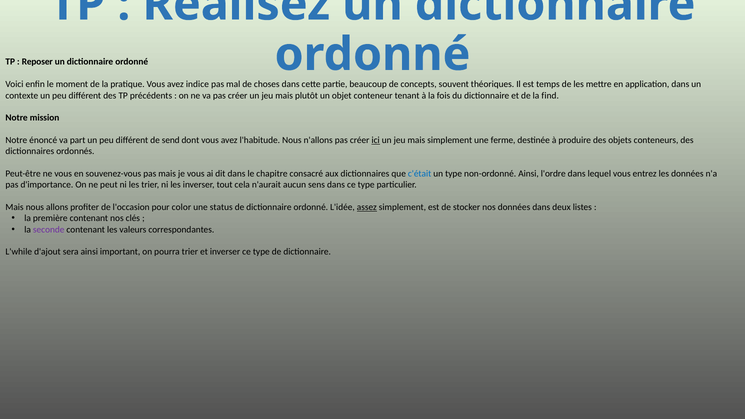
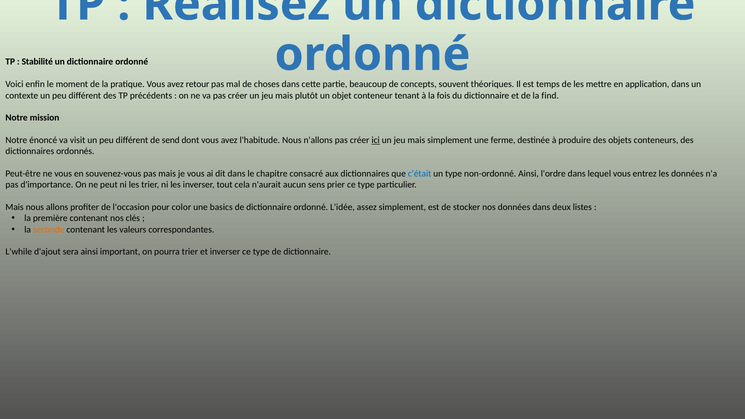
Reposer: Reposer -> Stabilité (37, 62)
indice: indice -> retour (198, 84)
part: part -> visit (78, 140)
sens dans: dans -> prier (336, 185)
status: status -> basics (221, 207)
assez underline: present -> none (367, 207)
seconde colour: purple -> orange (49, 230)
